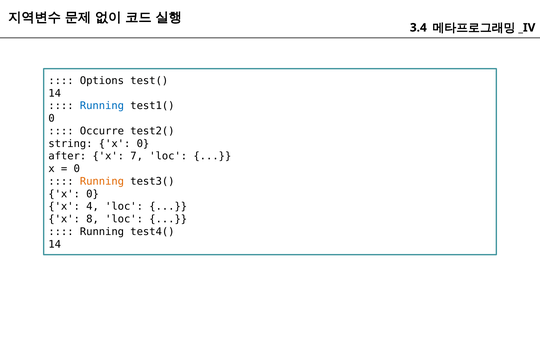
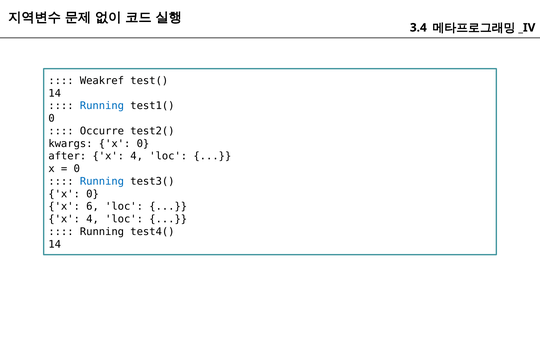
Options: Options -> Weakref (102, 81)
string: string -> kwargs (70, 144)
after x 7: 7 -> 4 (137, 156)
Running colour: orange -> blue (102, 182)
4: 4 -> 6 (93, 207)
8: 8 -> 4 (93, 219)
